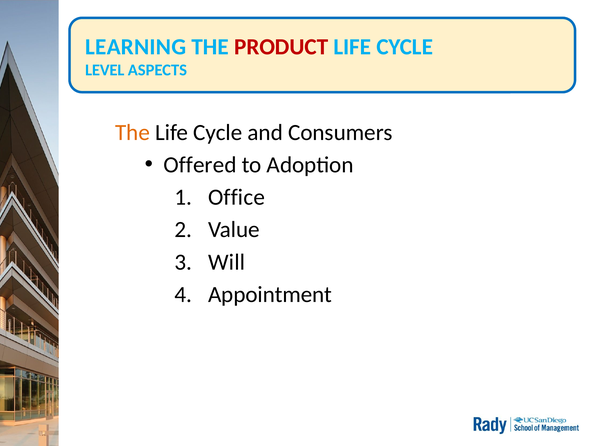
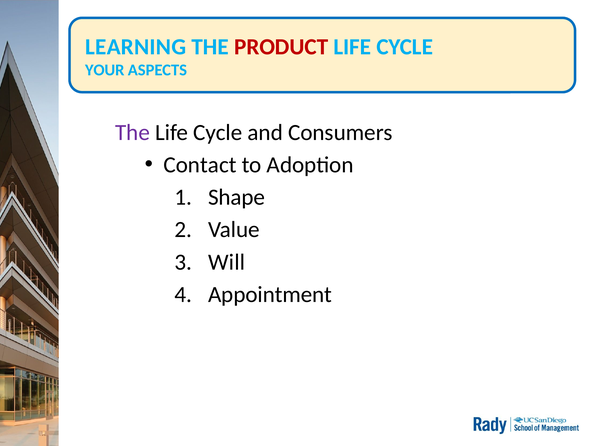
LEVEL: LEVEL -> YOUR (105, 70)
The colour: orange -> purple (132, 133)
Offered: Offered -> Contact (200, 165)
Office: Office -> Shape (237, 197)
